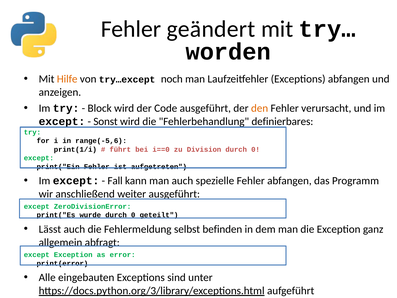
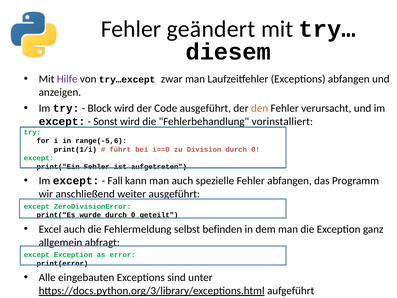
worden: worden -> diesem (228, 52)
Hilfe colour: orange -> purple (67, 79)
noch: noch -> zwar (172, 79)
definierbares: definierbares -> vorinstalliert (282, 121)
Lässt: Lässt -> Excel (50, 229)
